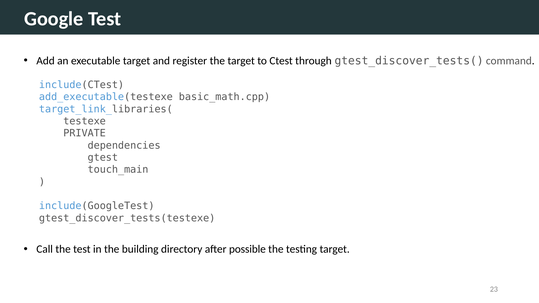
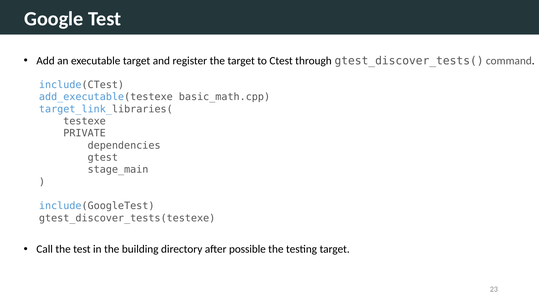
touch_main: touch_main -> stage_main (118, 170)
